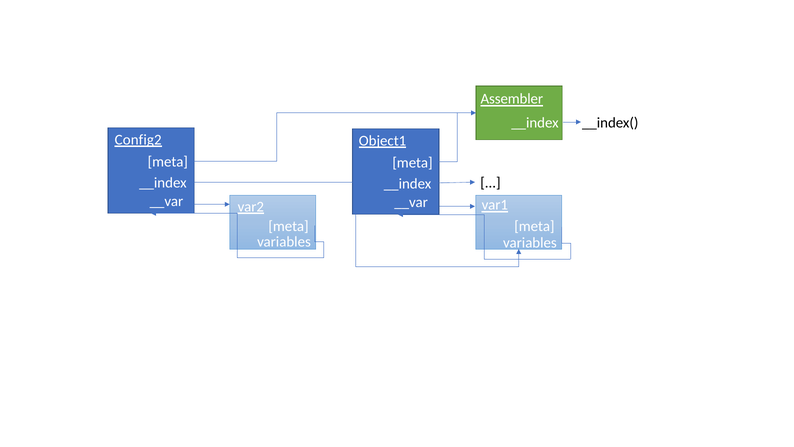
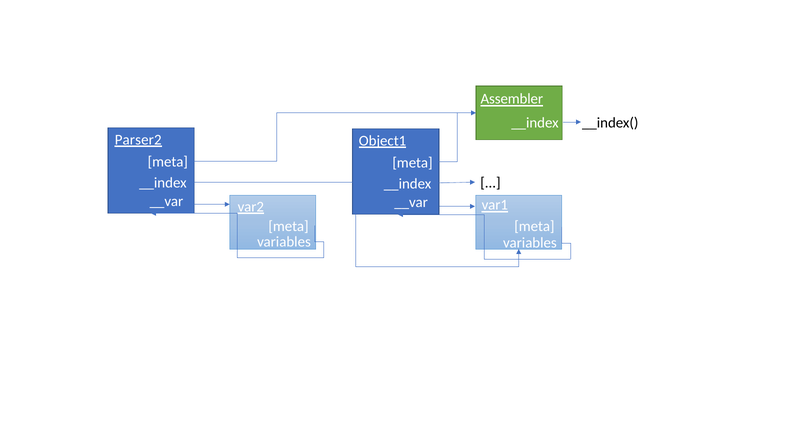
Config2: Config2 -> Parser2 (138, 140)
